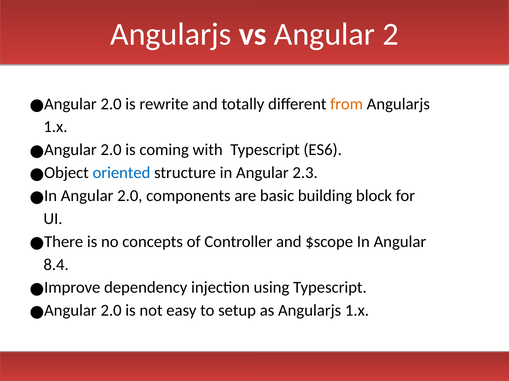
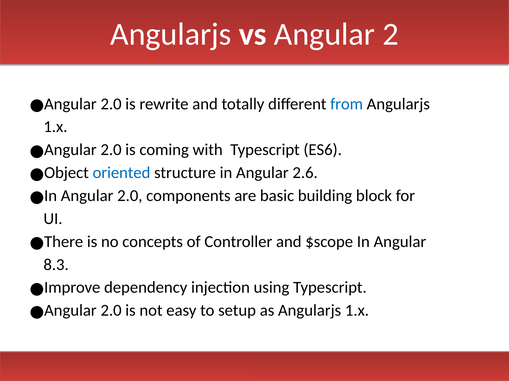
from colour: orange -> blue (347, 104)
2.3: 2.3 -> 2.6 (305, 173)
8.4: 8.4 -> 8.3 (56, 265)
